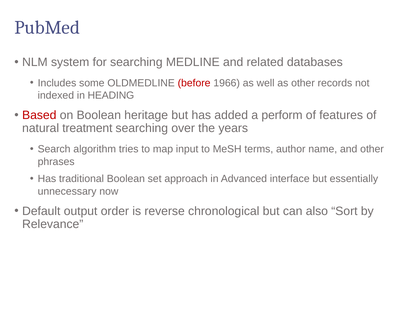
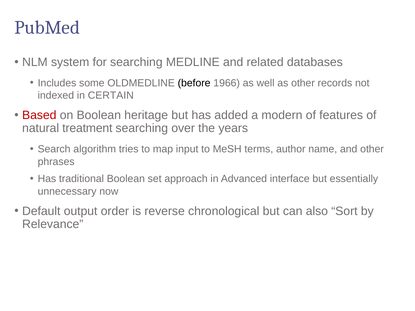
before colour: red -> black (194, 83)
HEADING: HEADING -> CERTAIN (111, 96)
perform: perform -> modern (282, 115)
